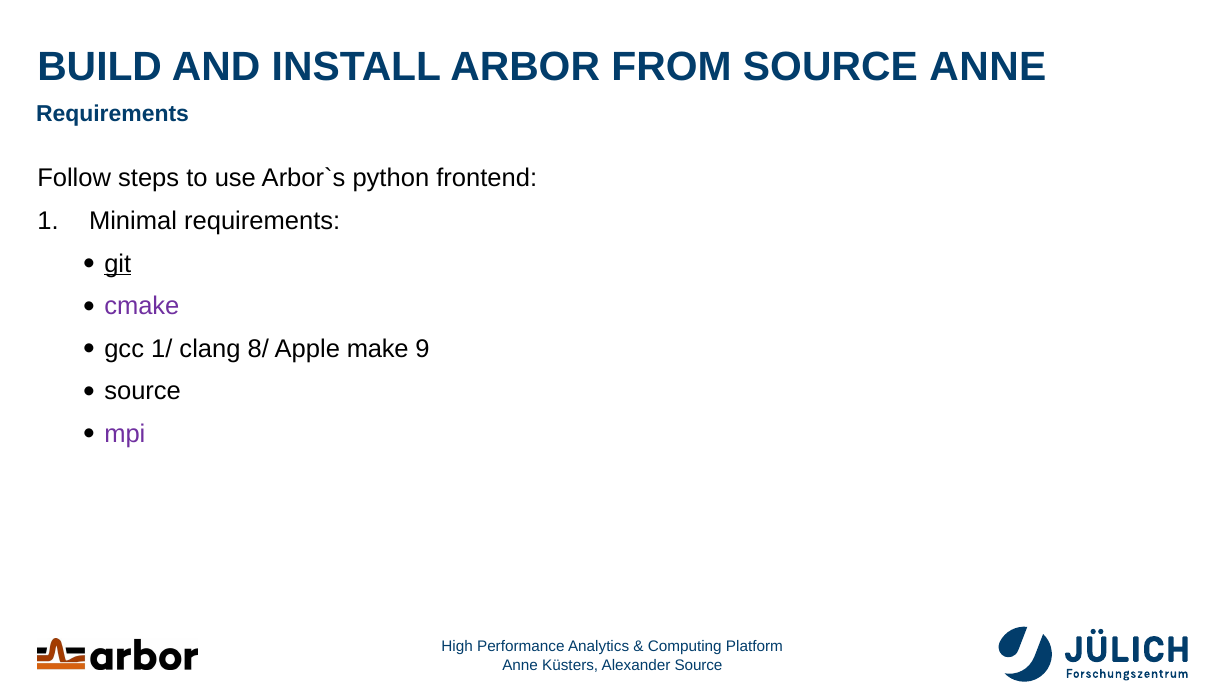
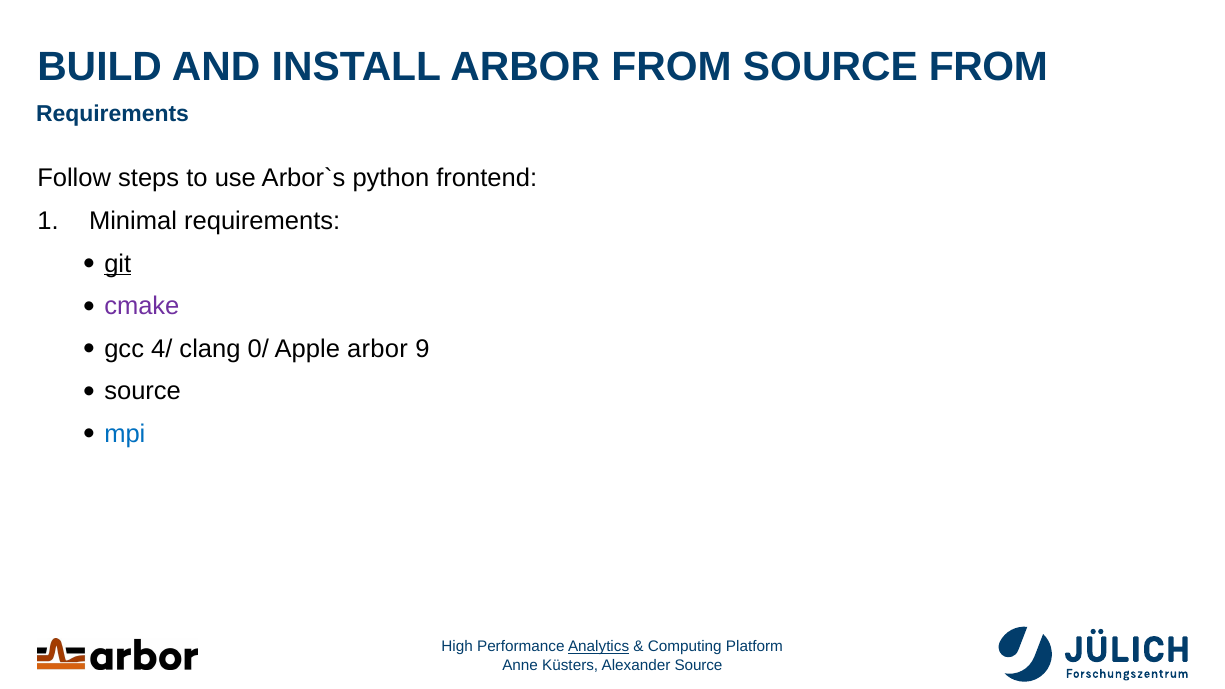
SOURCE ANNE: ANNE -> FROM (988, 67)
1/: 1/ -> 4/ (162, 349)
8/: 8/ -> 0/ (258, 349)
Apple make: make -> arbor (377, 349)
mpi colour: purple -> blue (125, 434)
Analytics underline: none -> present (599, 647)
